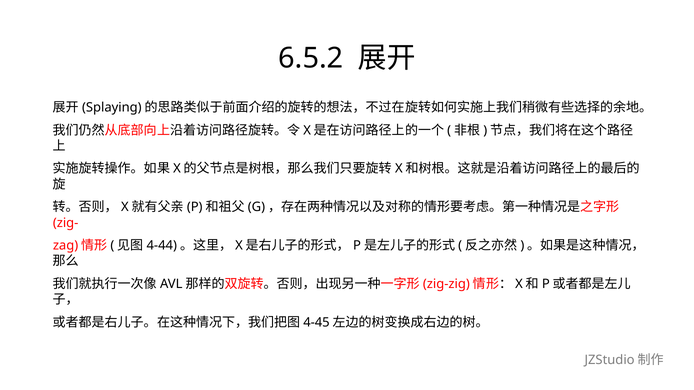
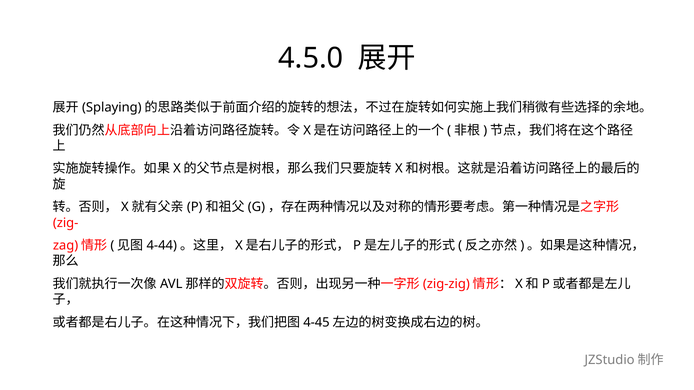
6.5.2: 6.5.2 -> 4.5.0 (311, 58)
